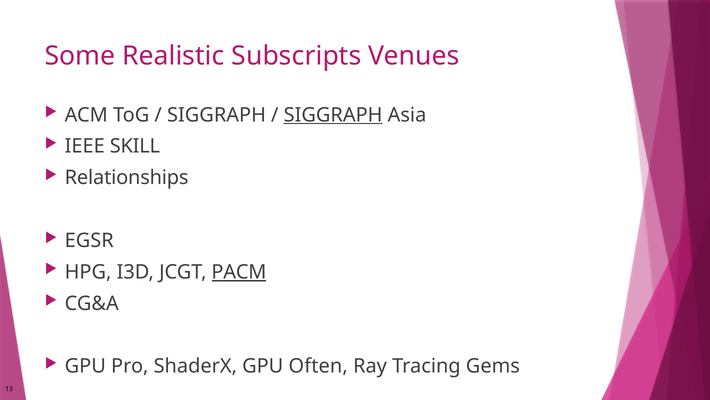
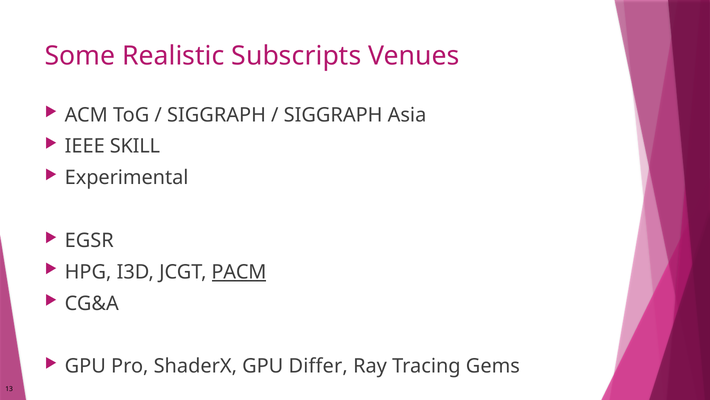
SIGGRAPH underline: present -> none (333, 115)
Relationships: Relationships -> Experimental (127, 177)
Often: Often -> Differ (318, 366)
